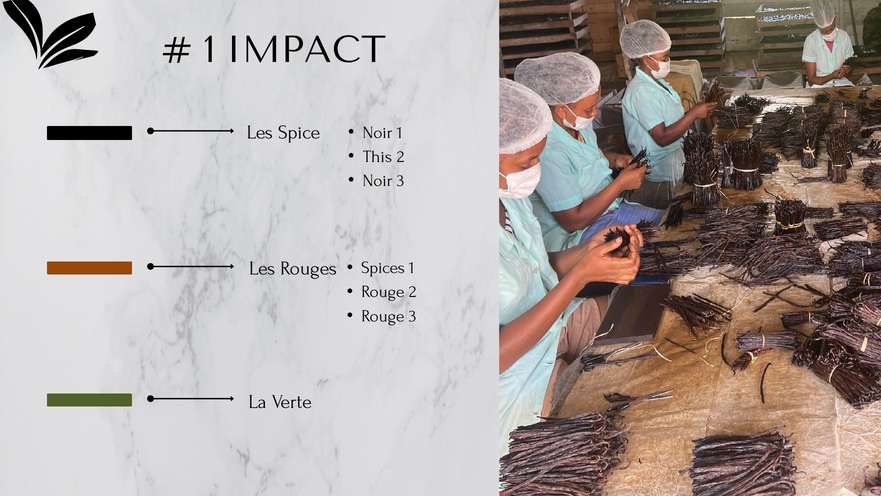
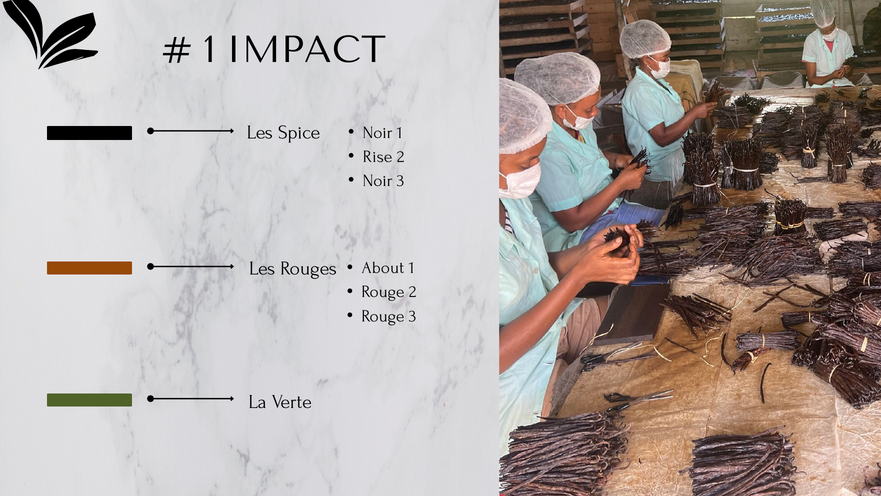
This: This -> Rise (378, 156)
Spices: Spices -> About (383, 268)
